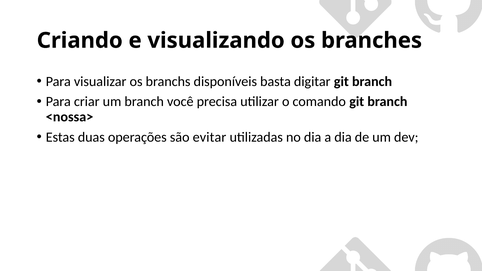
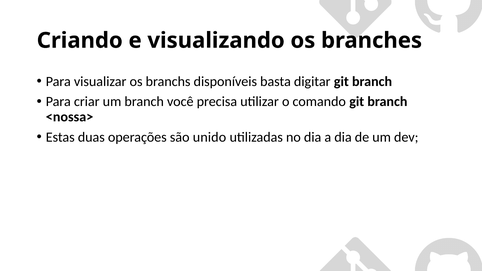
evitar: evitar -> unido (209, 137)
